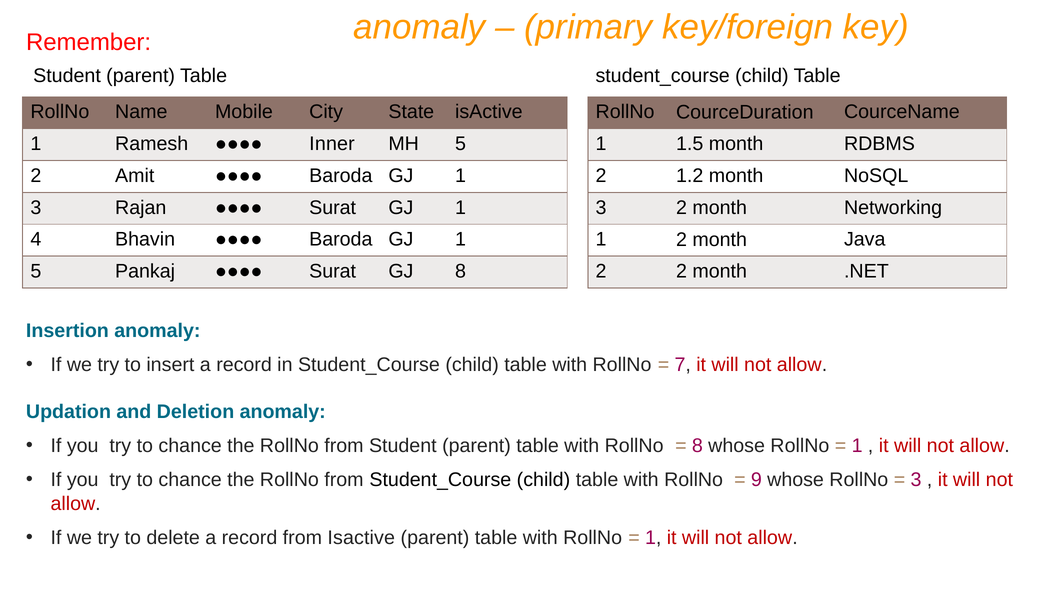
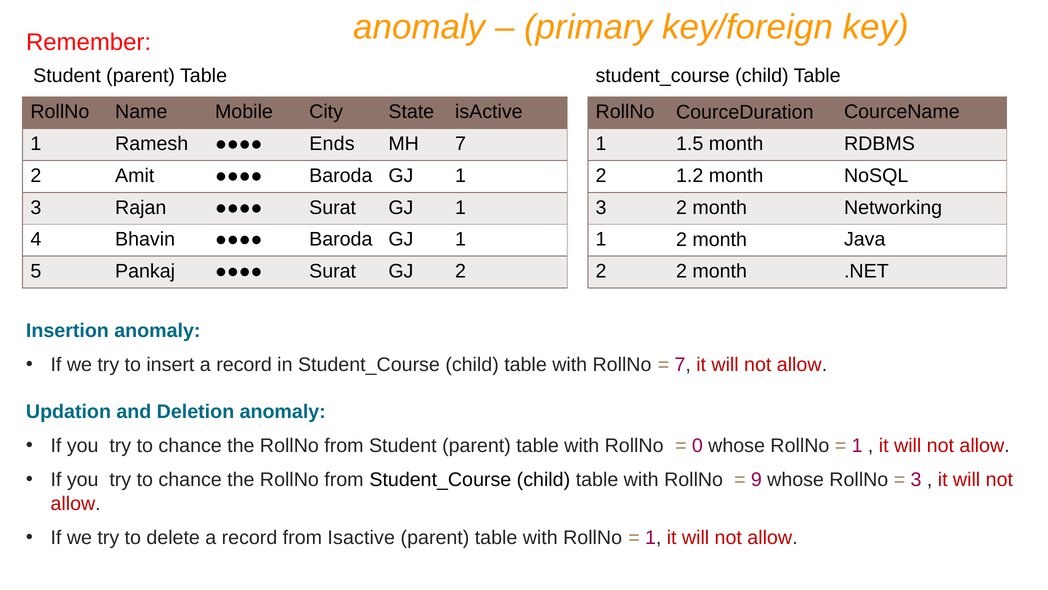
Inner: Inner -> Ends (332, 144)
MH 5: 5 -> 7 (461, 144)
GJ 8: 8 -> 2 (461, 271)
8: 8 -> 0 (697, 446)
